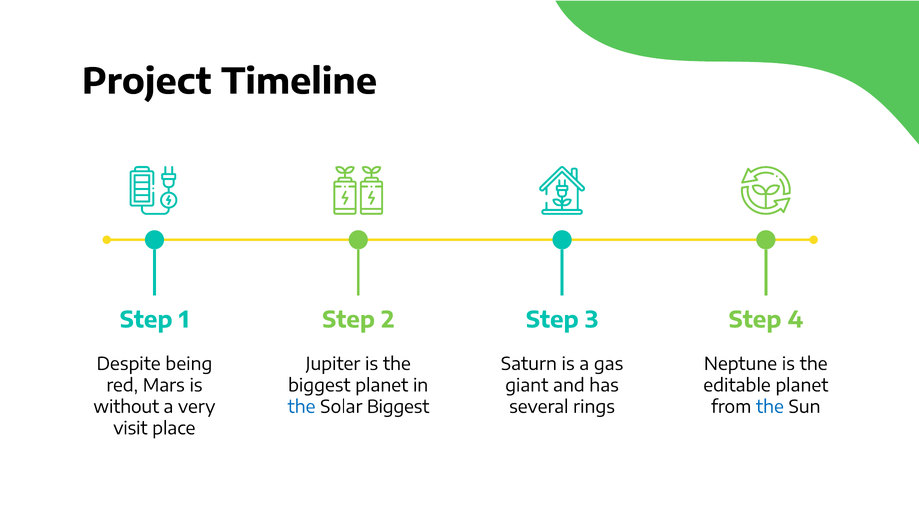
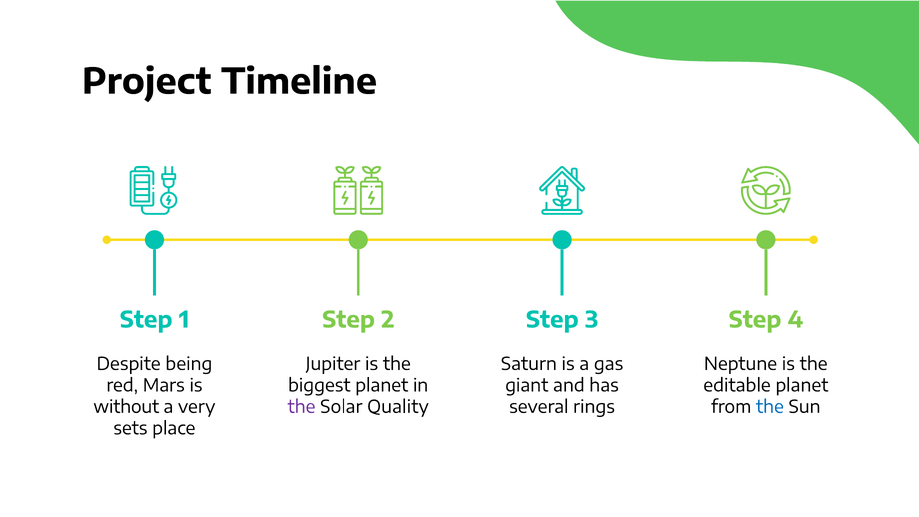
the colour: blue -> purple (302, 407)
Solar Biggest: Biggest -> Quality (398, 407)
visit: visit -> sets (130, 428)
